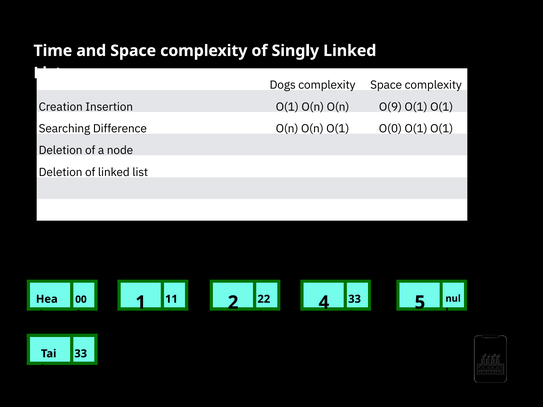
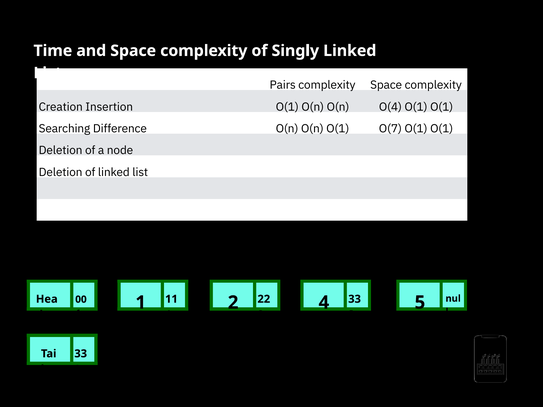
Dogs: Dogs -> Pairs (283, 85)
O(9: O(9 -> O(4 (390, 107)
O(0: O(0 -> O(7 (390, 129)
